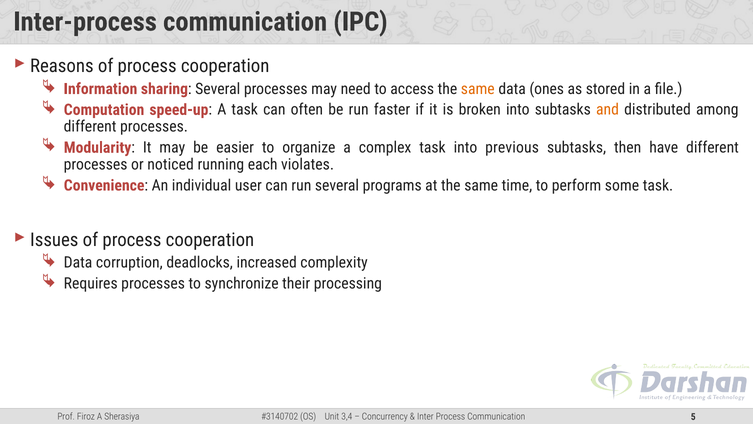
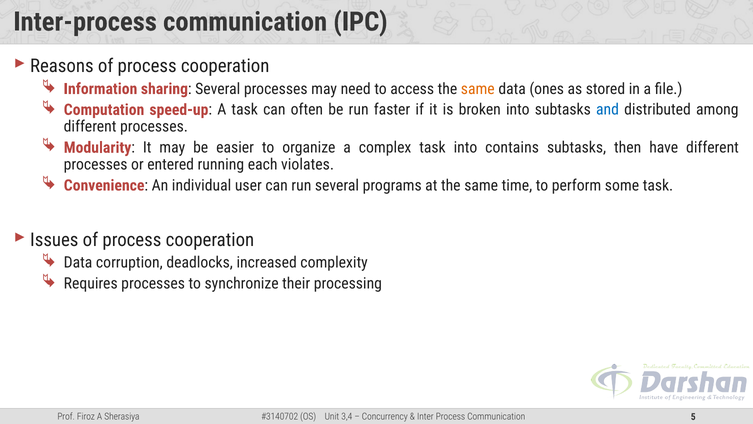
and colour: orange -> blue (608, 110)
previous: previous -> contains (512, 147)
noticed: noticed -> entered (171, 164)
